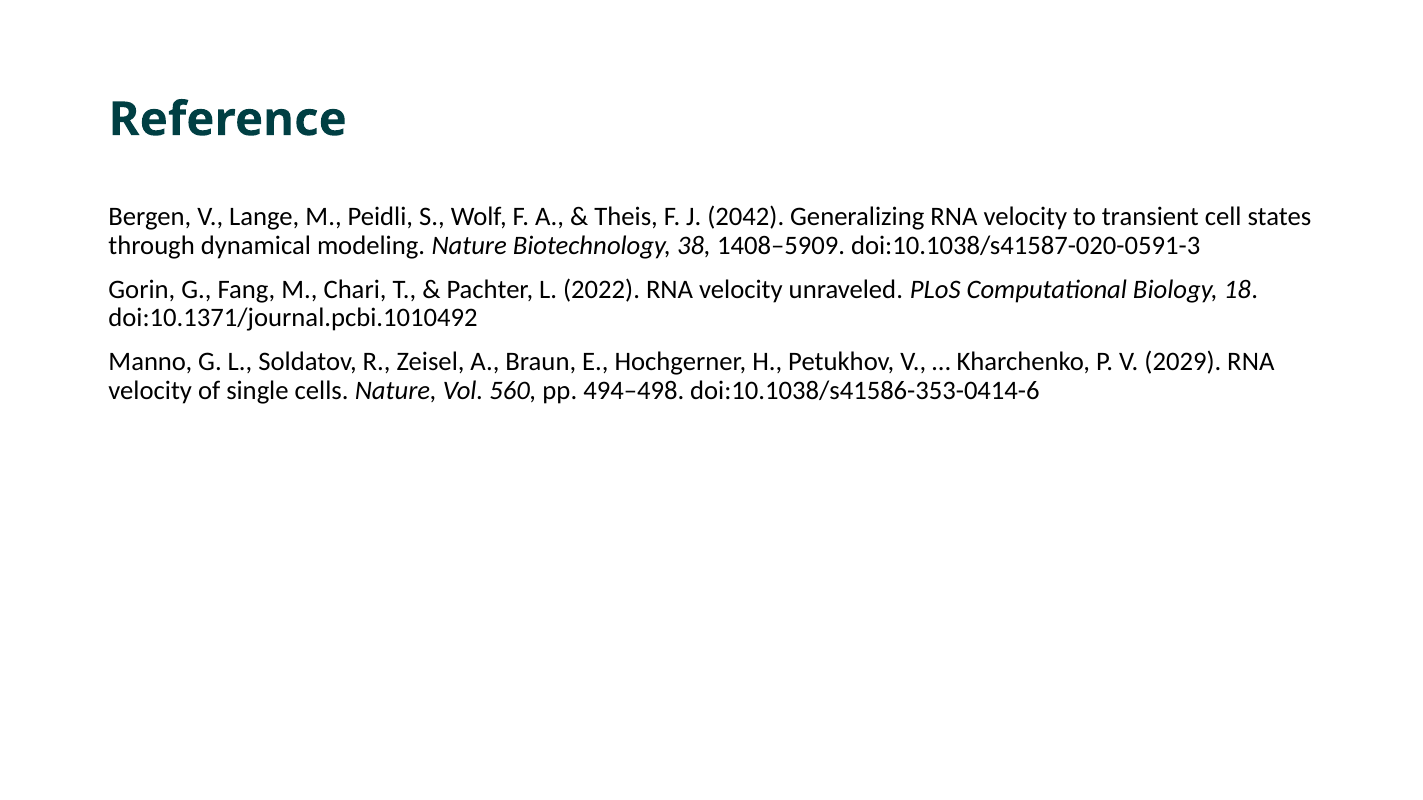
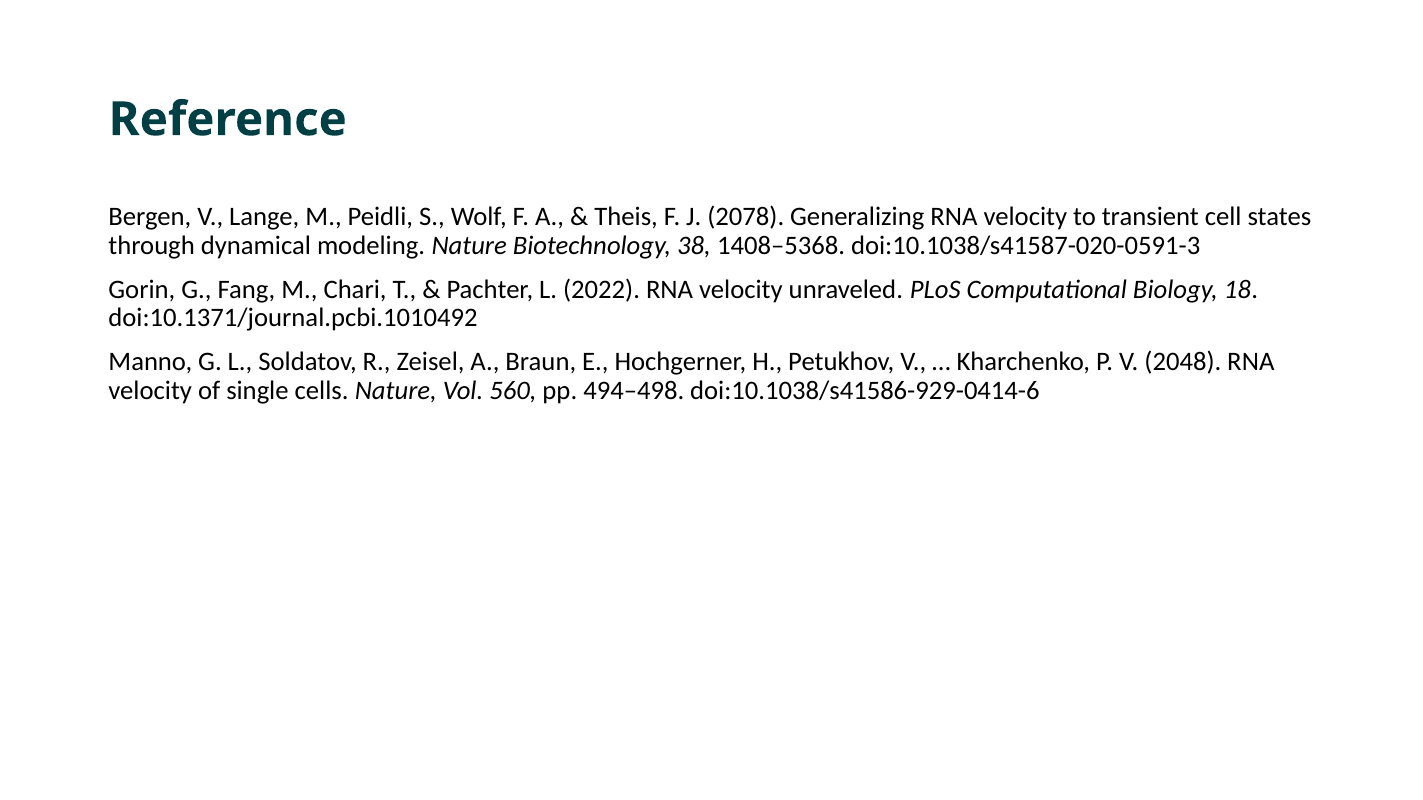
2042: 2042 -> 2078 (746, 217)
1408–5909: 1408–5909 -> 1408–5368 (781, 246)
2029: 2029 -> 2048 (1183, 362)
doi:10.1038/s41586-353-0414-6: doi:10.1038/s41586-353-0414-6 -> doi:10.1038/s41586-929-0414-6 (865, 391)
